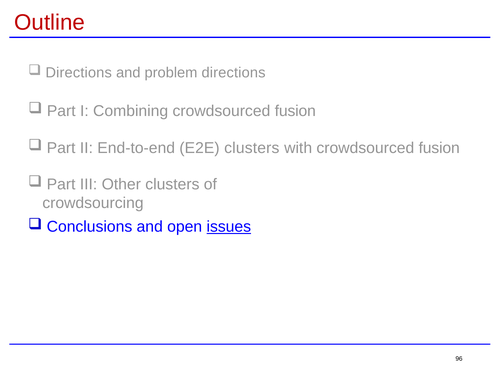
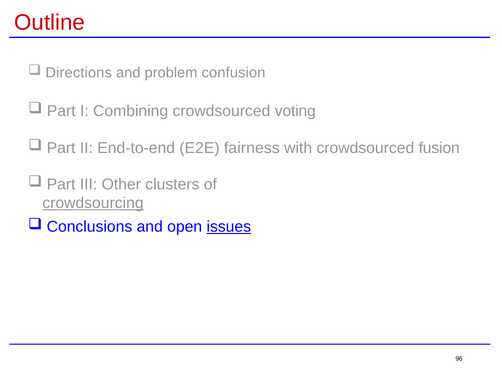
problem directions: directions -> confusion (234, 73)
Combining crowdsourced fusion: fusion -> voting (295, 111)
E2E clusters: clusters -> fairness (252, 148)
crowdsourcing underline: none -> present (93, 203)
